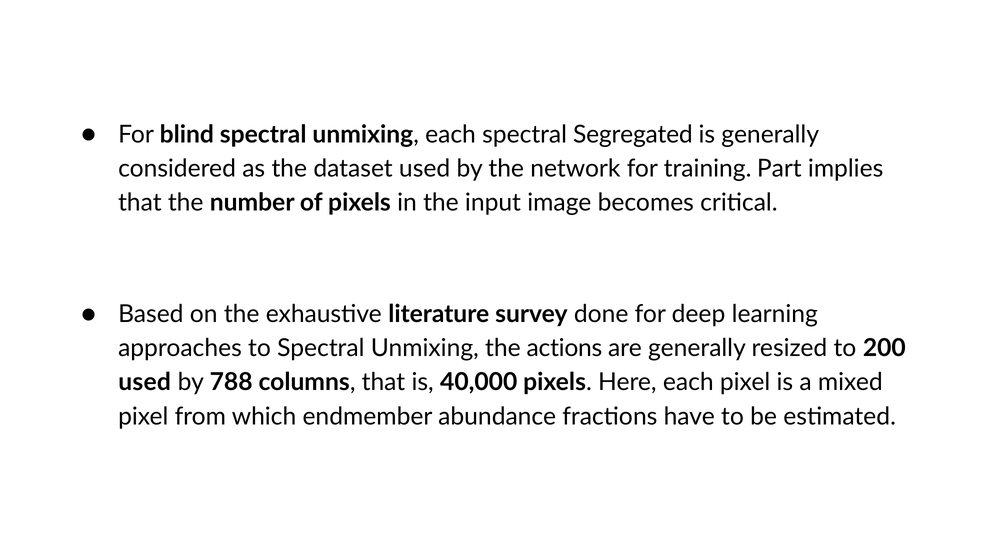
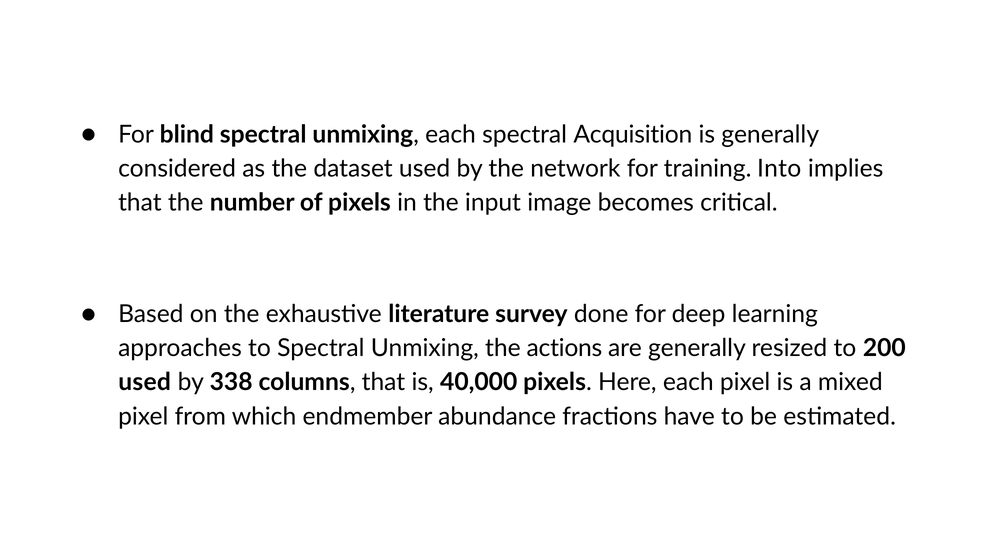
Segregated: Segregated -> Acquisition (633, 134)
Part: Part -> Into (779, 168)
788: 788 -> 338 (231, 382)
